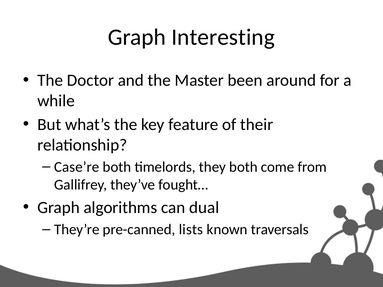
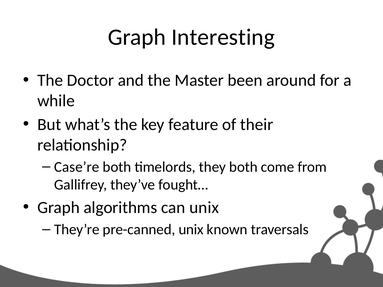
can dual: dual -> unix (204, 208)
pre-canned lists: lists -> unix (191, 230)
